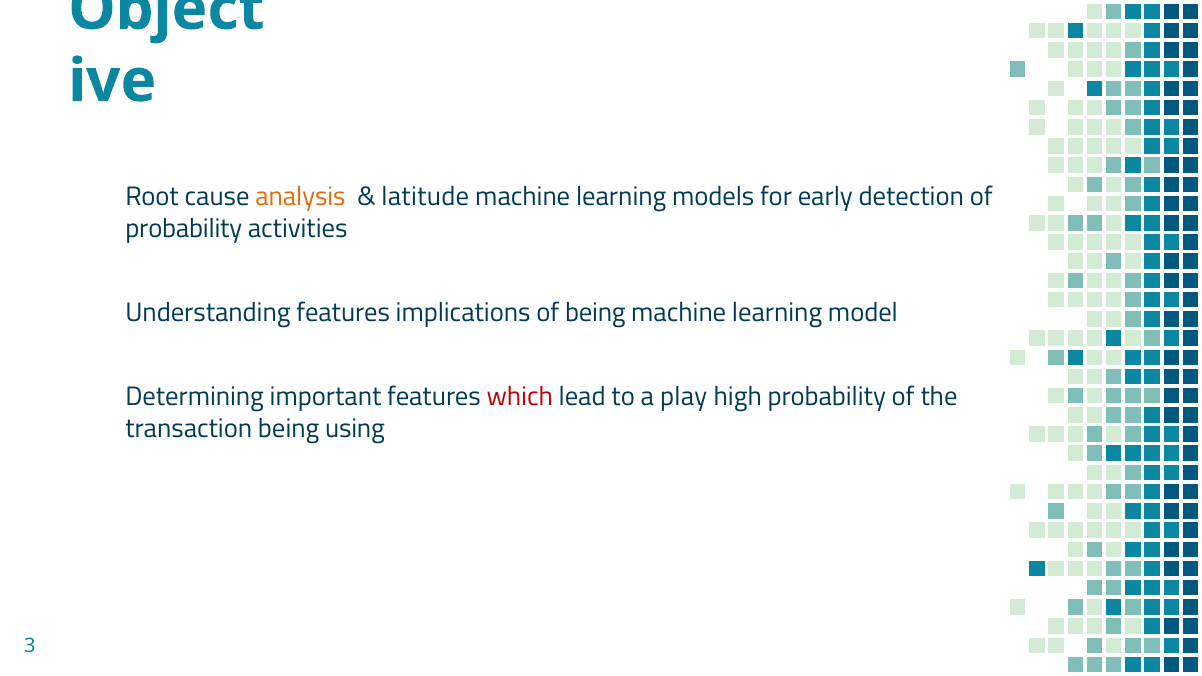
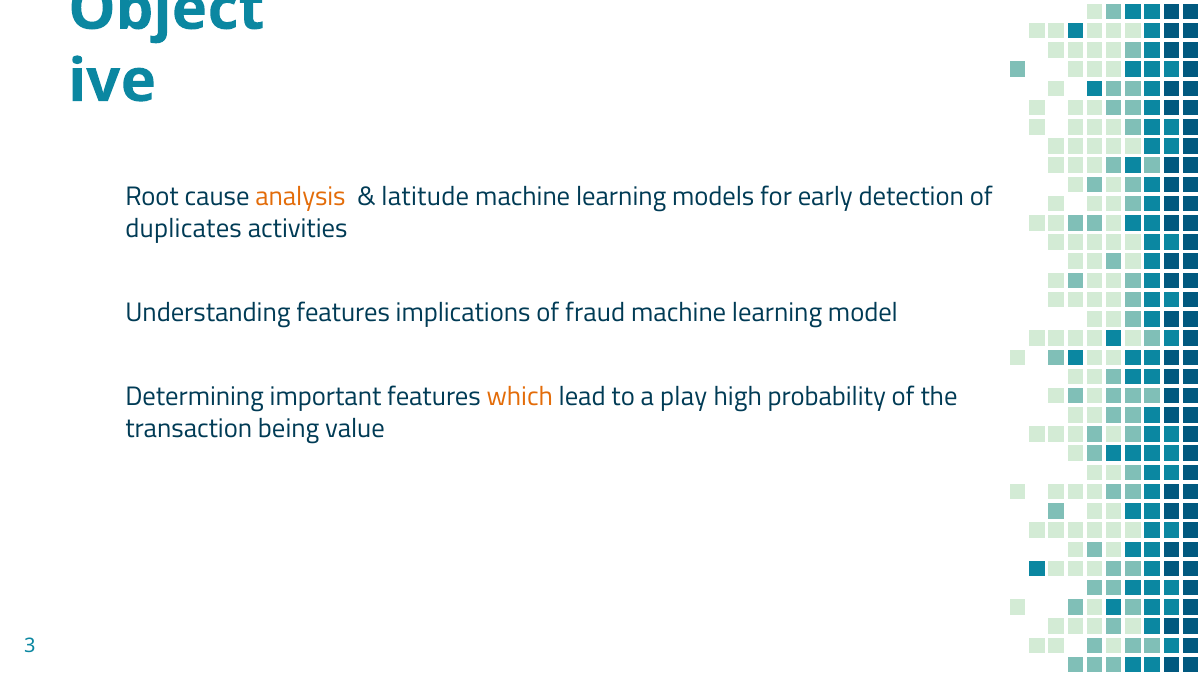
probability: probability -> duplicates (184, 229)
of being: being -> fraud (595, 313)
which colour: red -> orange (520, 397)
using: using -> value (355, 429)
